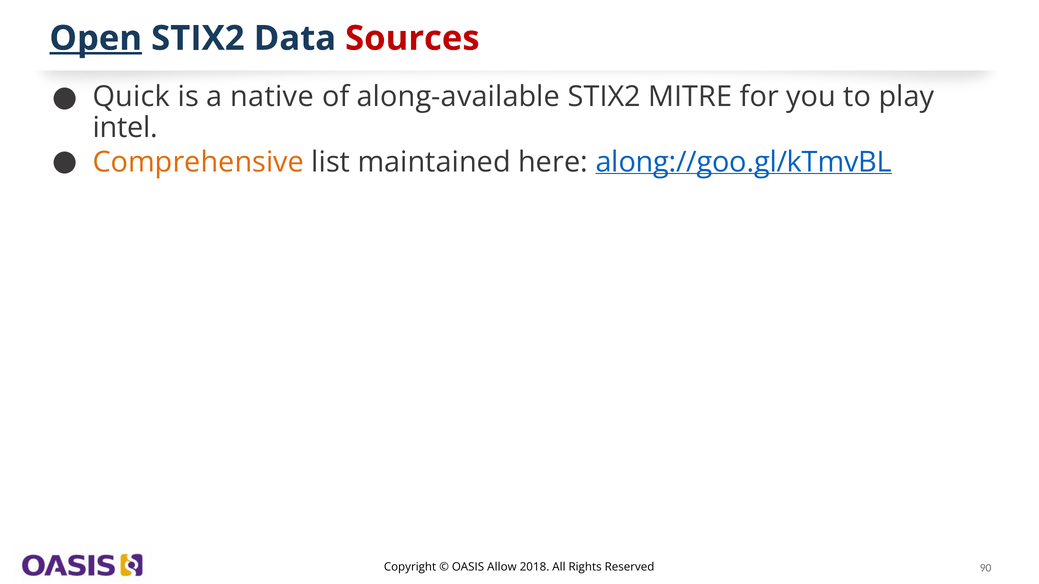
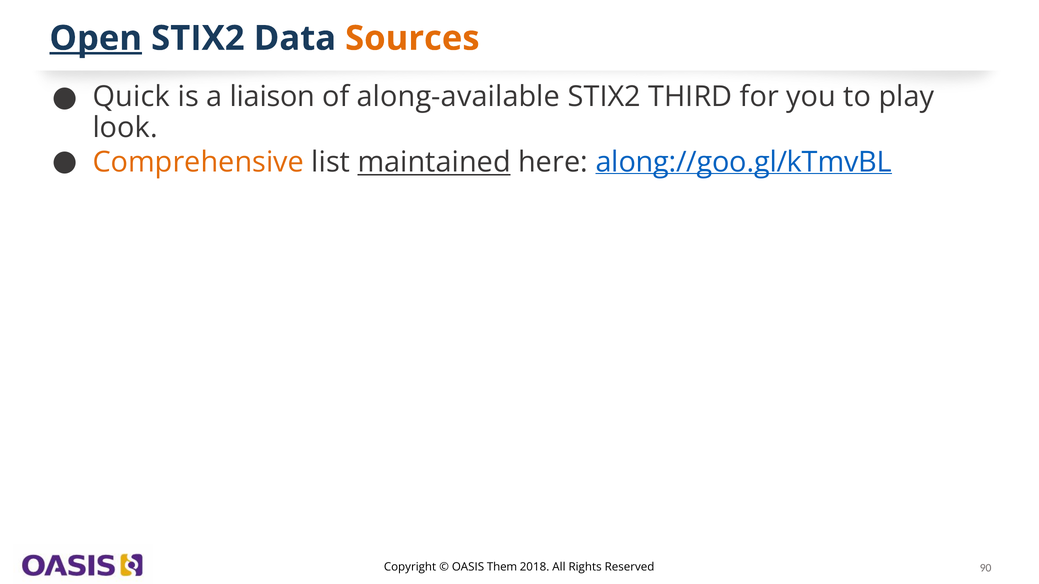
Sources colour: red -> orange (412, 38)
native: native -> liaison (272, 97)
MITRE: MITRE -> THIRD (690, 97)
intel: intel -> look (125, 128)
maintained underline: none -> present (434, 162)
Allow: Allow -> Them (502, 568)
